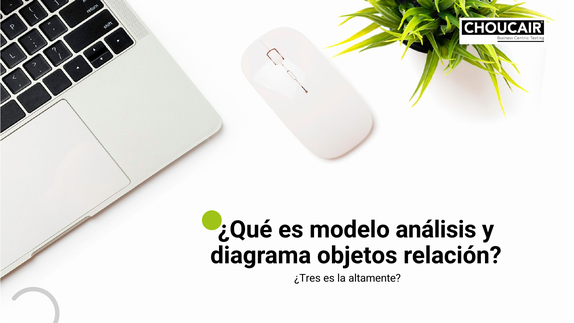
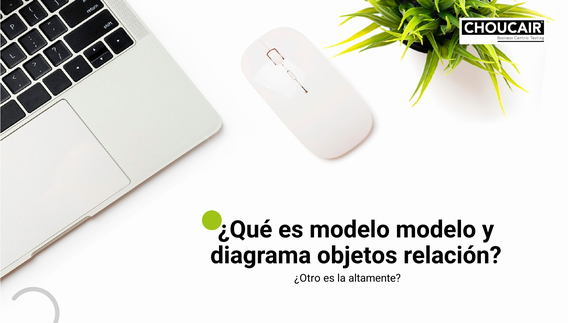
modelo análisis: análisis -> modelo (436, 229)
¿Tres: ¿Tres -> ¿Otro (307, 278)
